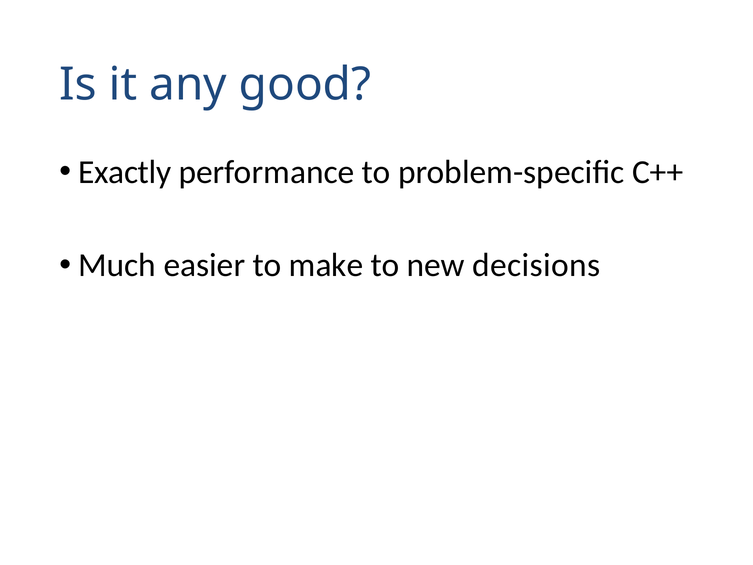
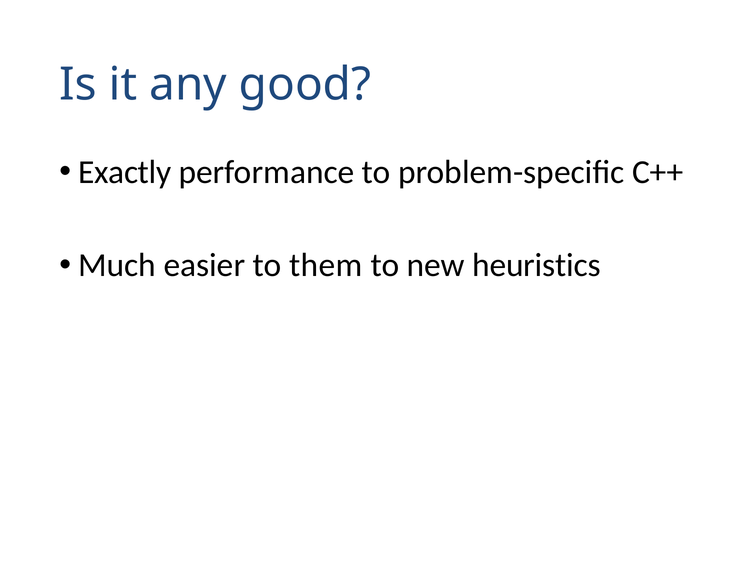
make: make -> them (326, 265)
to new decisions: decisions -> heuristics (537, 265)
